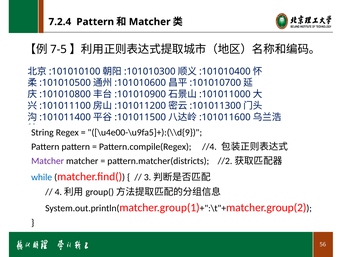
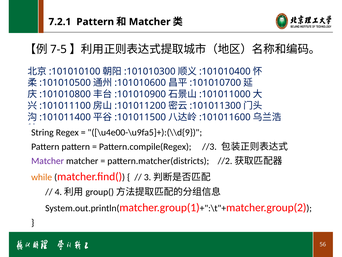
7.2.4: 7.2.4 -> 7.2.1 (60, 22)
//4: //4 -> //3 (209, 147)
while colour: blue -> orange (42, 177)
